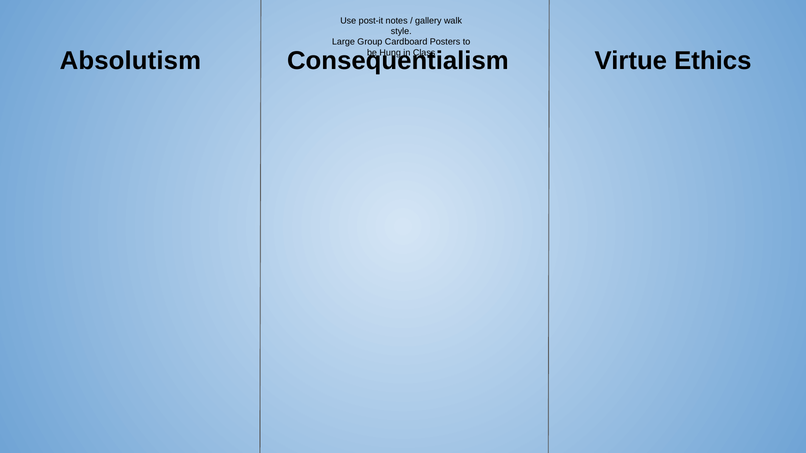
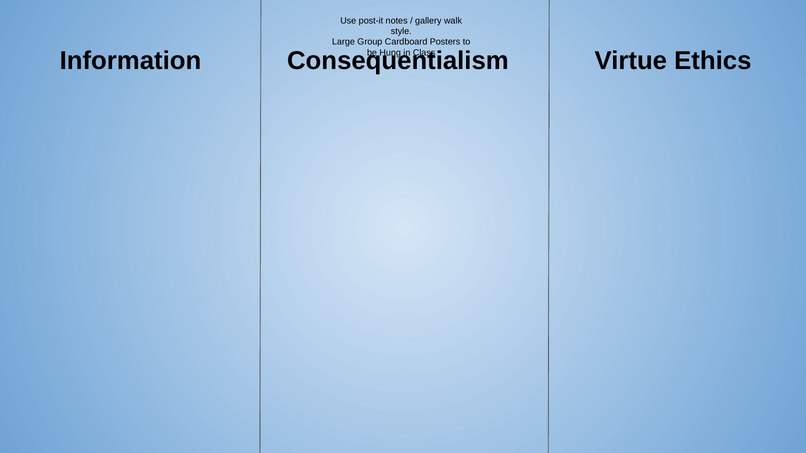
Absolutism: Absolutism -> Information (130, 61)
